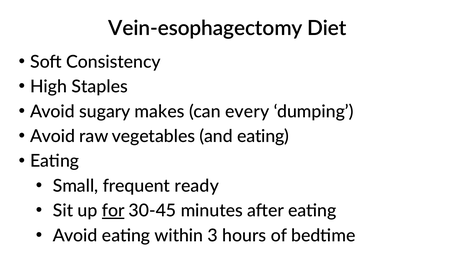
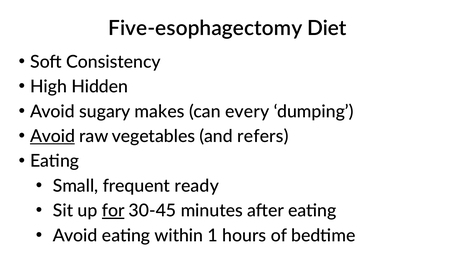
Vein-esophagectomy: Vein-esophagectomy -> Five-esophagectomy (205, 28)
Staples: Staples -> Hidden (100, 87)
Avoid underline: none -> present (53, 137)
and eating: eating -> refers (263, 137)
3: 3 -> 1 (213, 236)
